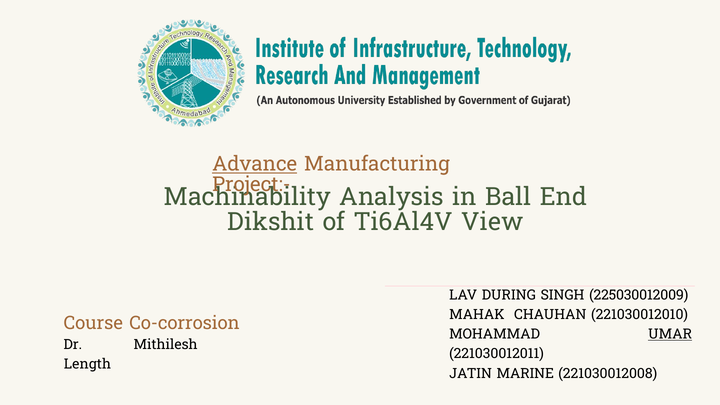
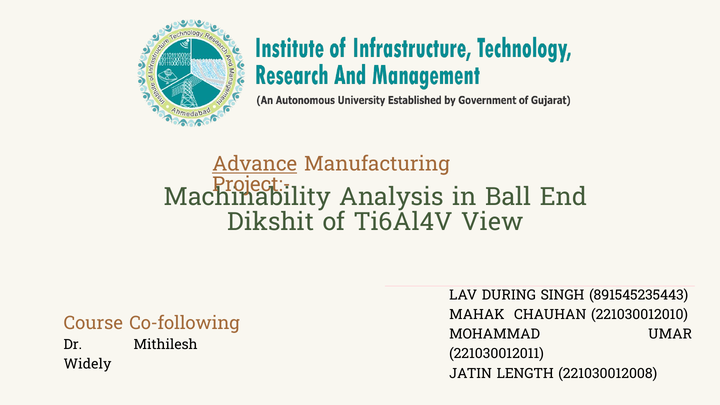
225030012009: 225030012009 -> 891545235443 (639, 295)
Co-corrosion: Co-corrosion -> Co-following (185, 323)
UMAR underline: present -> none (670, 334)
Length: Length -> Widely (87, 364)
MARINE: MARINE -> LENGTH (525, 373)
